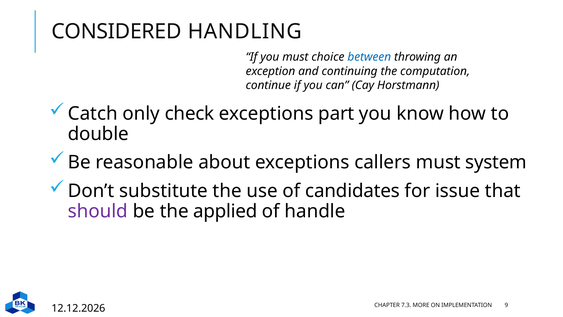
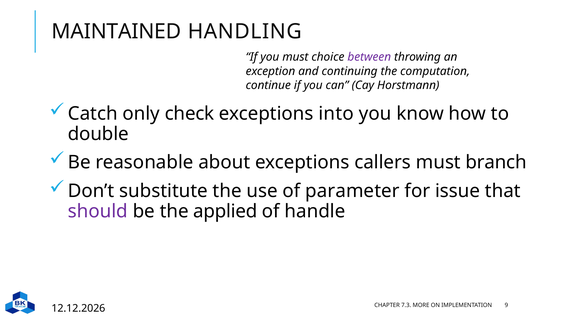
CONSIDERED: CONSIDERED -> MAINTAINED (116, 32)
between colour: blue -> purple (369, 57)
part: part -> into (336, 113)
system: system -> branch (496, 162)
candidates: candidates -> parameter (352, 191)
